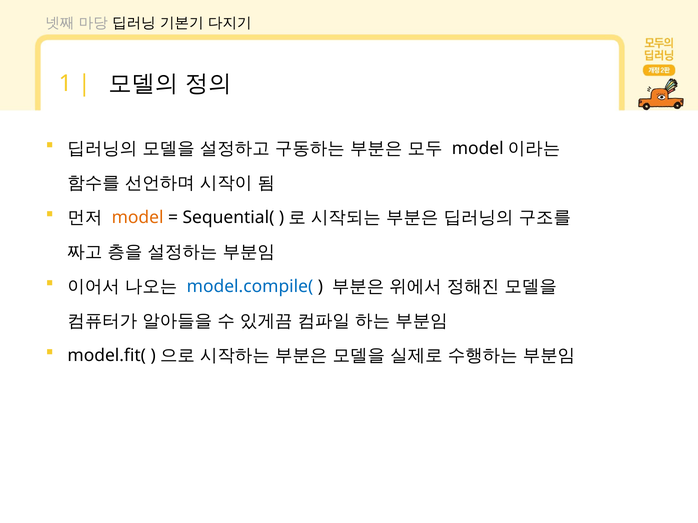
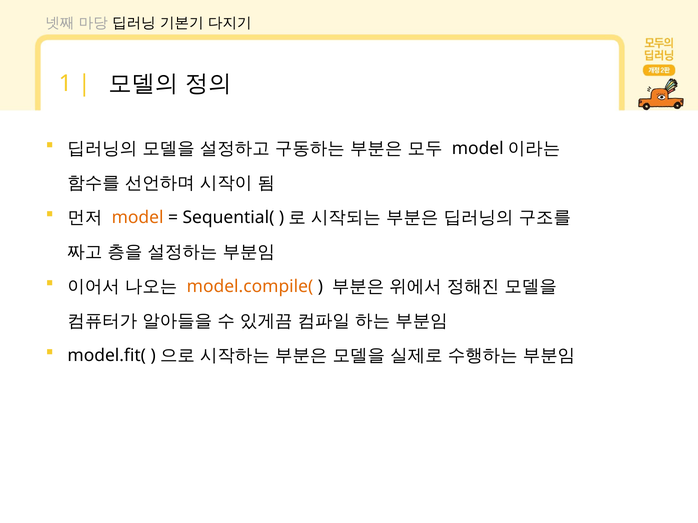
model.compile( colour: blue -> orange (250, 287)
